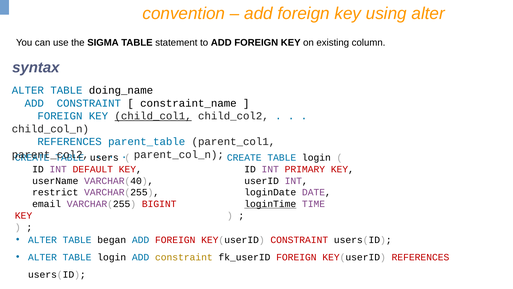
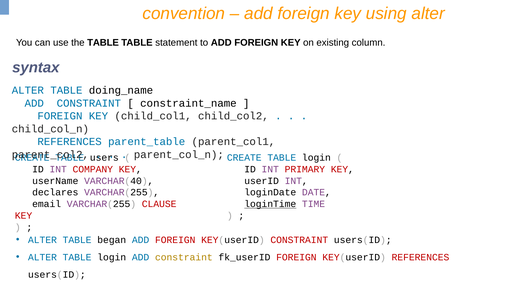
the SIGMA: SIGMA -> TABLE (103, 43)
child_col1 underline: present -> none (153, 116)
DEFAULT: DEFAULT -> COMPANY (93, 169)
restrict: restrict -> declares (55, 192)
BIGINT: BIGINT -> CLAUSE (159, 204)
